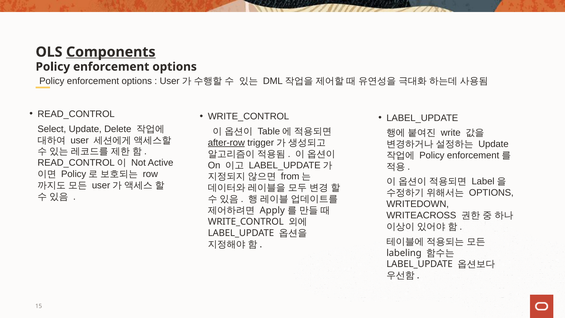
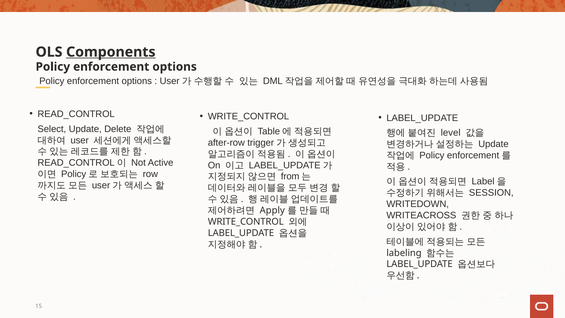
write: write -> level (451, 133)
after-row underline: present -> none (226, 143)
OPTIONS: OPTIONS -> SESSION (491, 193)
